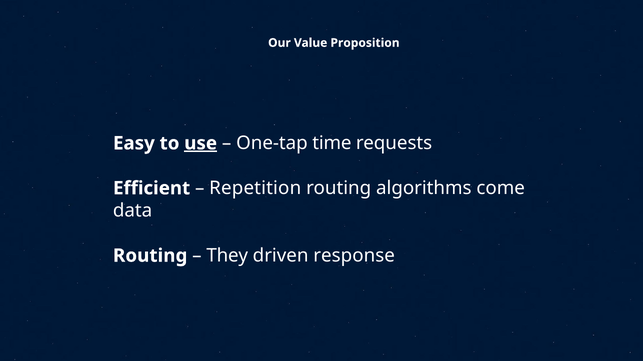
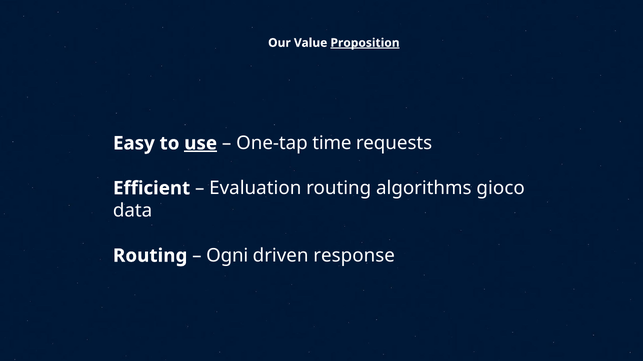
Proposition underline: none -> present (365, 43)
Repetition: Repetition -> Evaluation (255, 189)
come: come -> gioco (501, 189)
They: They -> Ogni (227, 256)
